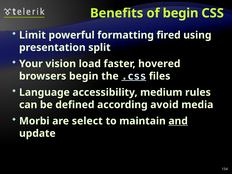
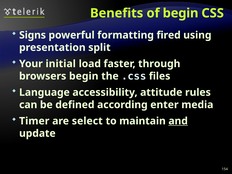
Limit: Limit -> Signs (33, 35)
vision: vision -> initial (61, 64)
hovered: hovered -> through (159, 64)
.css underline: present -> none (134, 76)
medium: medium -> attitude (161, 92)
avoid: avoid -> enter (164, 105)
Morbi: Morbi -> Timer (34, 121)
